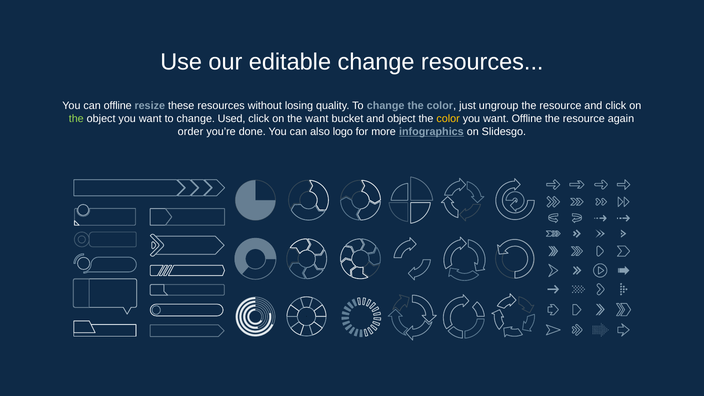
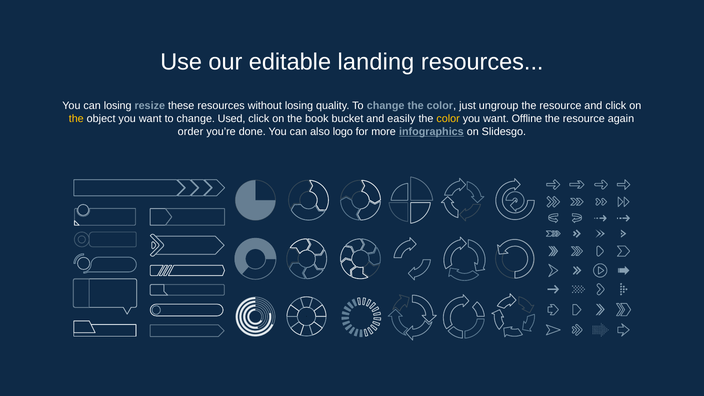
editable change: change -> landing (376, 62)
can offline: offline -> losing (118, 106)
the colour: light green -> yellow (76, 119)
the want: want -> book (317, 119)
and object: object -> easily (401, 119)
